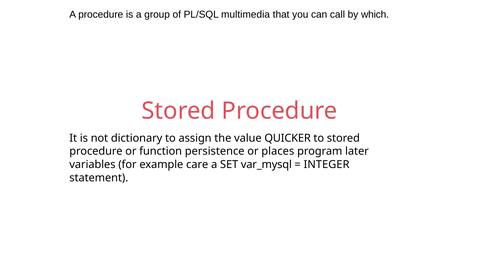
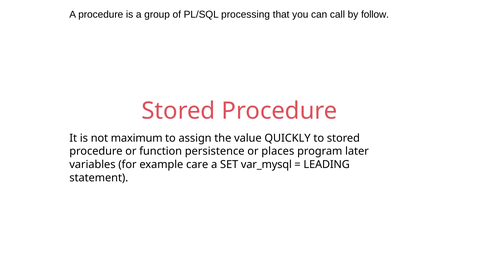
multimedia: multimedia -> processing (246, 14)
which: which -> follow (375, 14)
dictionary: dictionary -> maximum (137, 138)
QUICKER: QUICKER -> QUICKLY (288, 138)
INTEGER: INTEGER -> LEADING (327, 164)
